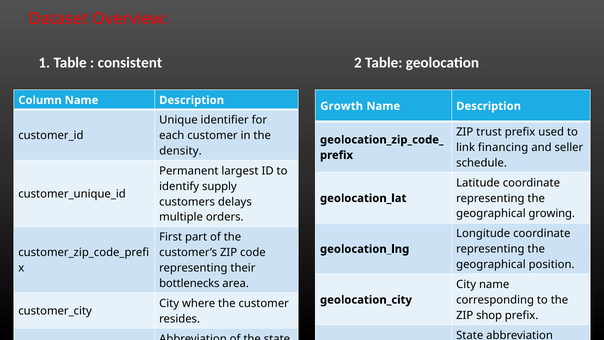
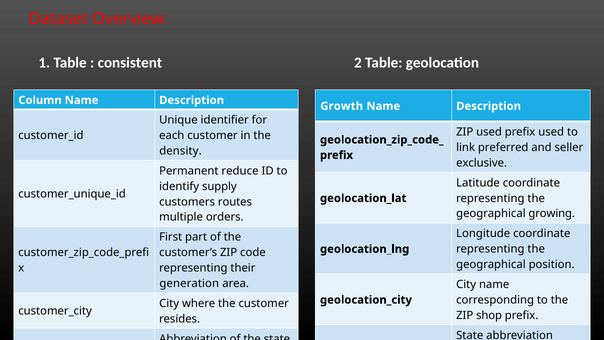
ZIP trust: trust -> used (489, 132)
financing: financing -> preferred (503, 147)
schedule: schedule -> exclusive (482, 163)
largest: largest -> reduce (240, 171)
delays: delays -> routes (235, 202)
bottlenecks: bottlenecks -> generation (189, 283)
